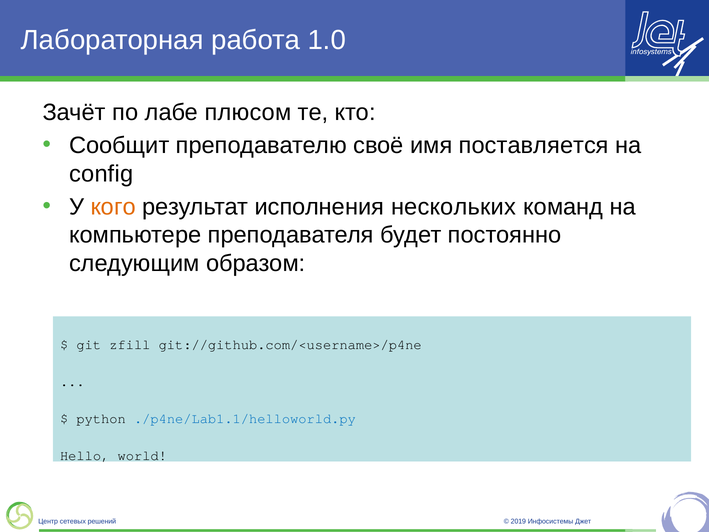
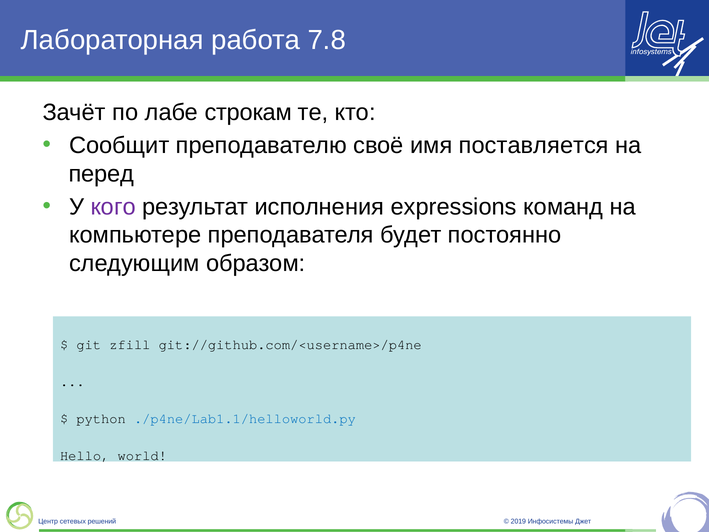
1.0: 1.0 -> 7.8 (327, 40)
плюсом: плюсом -> строкам (248, 112)
config: config -> перед (101, 174)
кого colour: orange -> purple (113, 207)
нескольких: нескольких -> expressions (454, 207)
